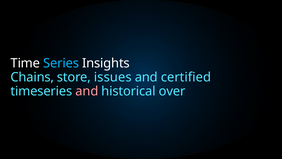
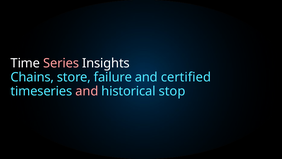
Series colour: light blue -> pink (61, 63)
issues: issues -> failure (113, 77)
over: over -> stop (172, 91)
